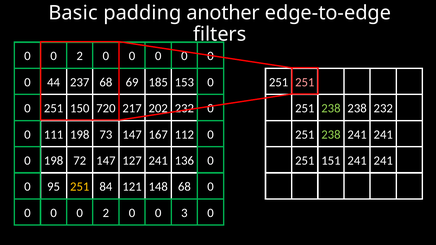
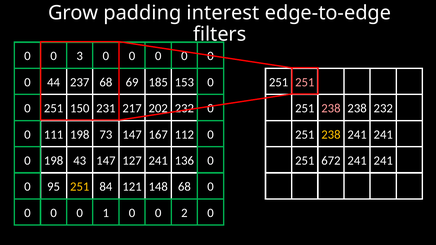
Basic: Basic -> Grow (73, 13)
another: another -> interest (223, 13)
2: 2 -> 3 (80, 56)
720: 720 -> 231 (106, 108)
238 colour: light green -> pink (331, 108)
238 colour: light green -> yellow (331, 135)
72: 72 -> 43 (80, 161)
151: 151 -> 672 (331, 161)
2: 2 -> 1 (106, 213)
3: 3 -> 2 (184, 213)
